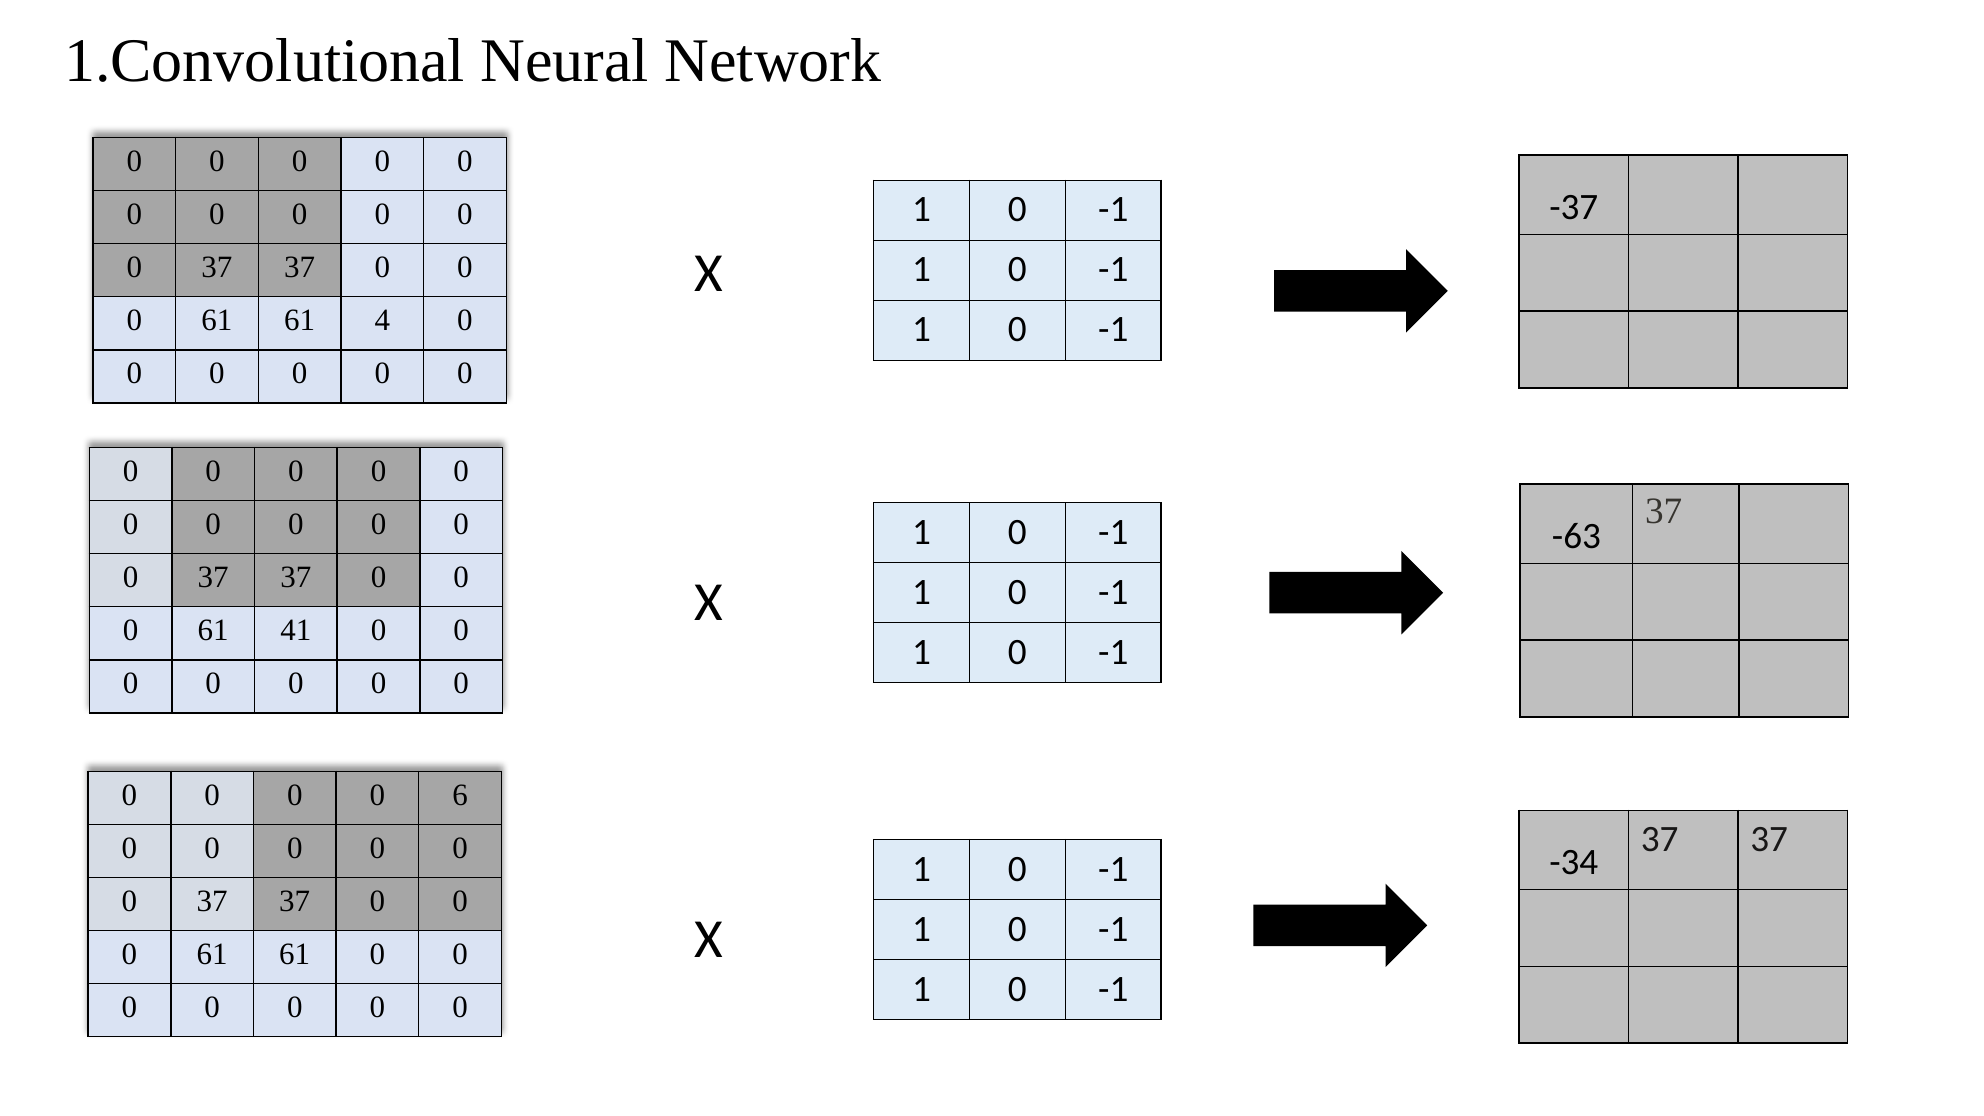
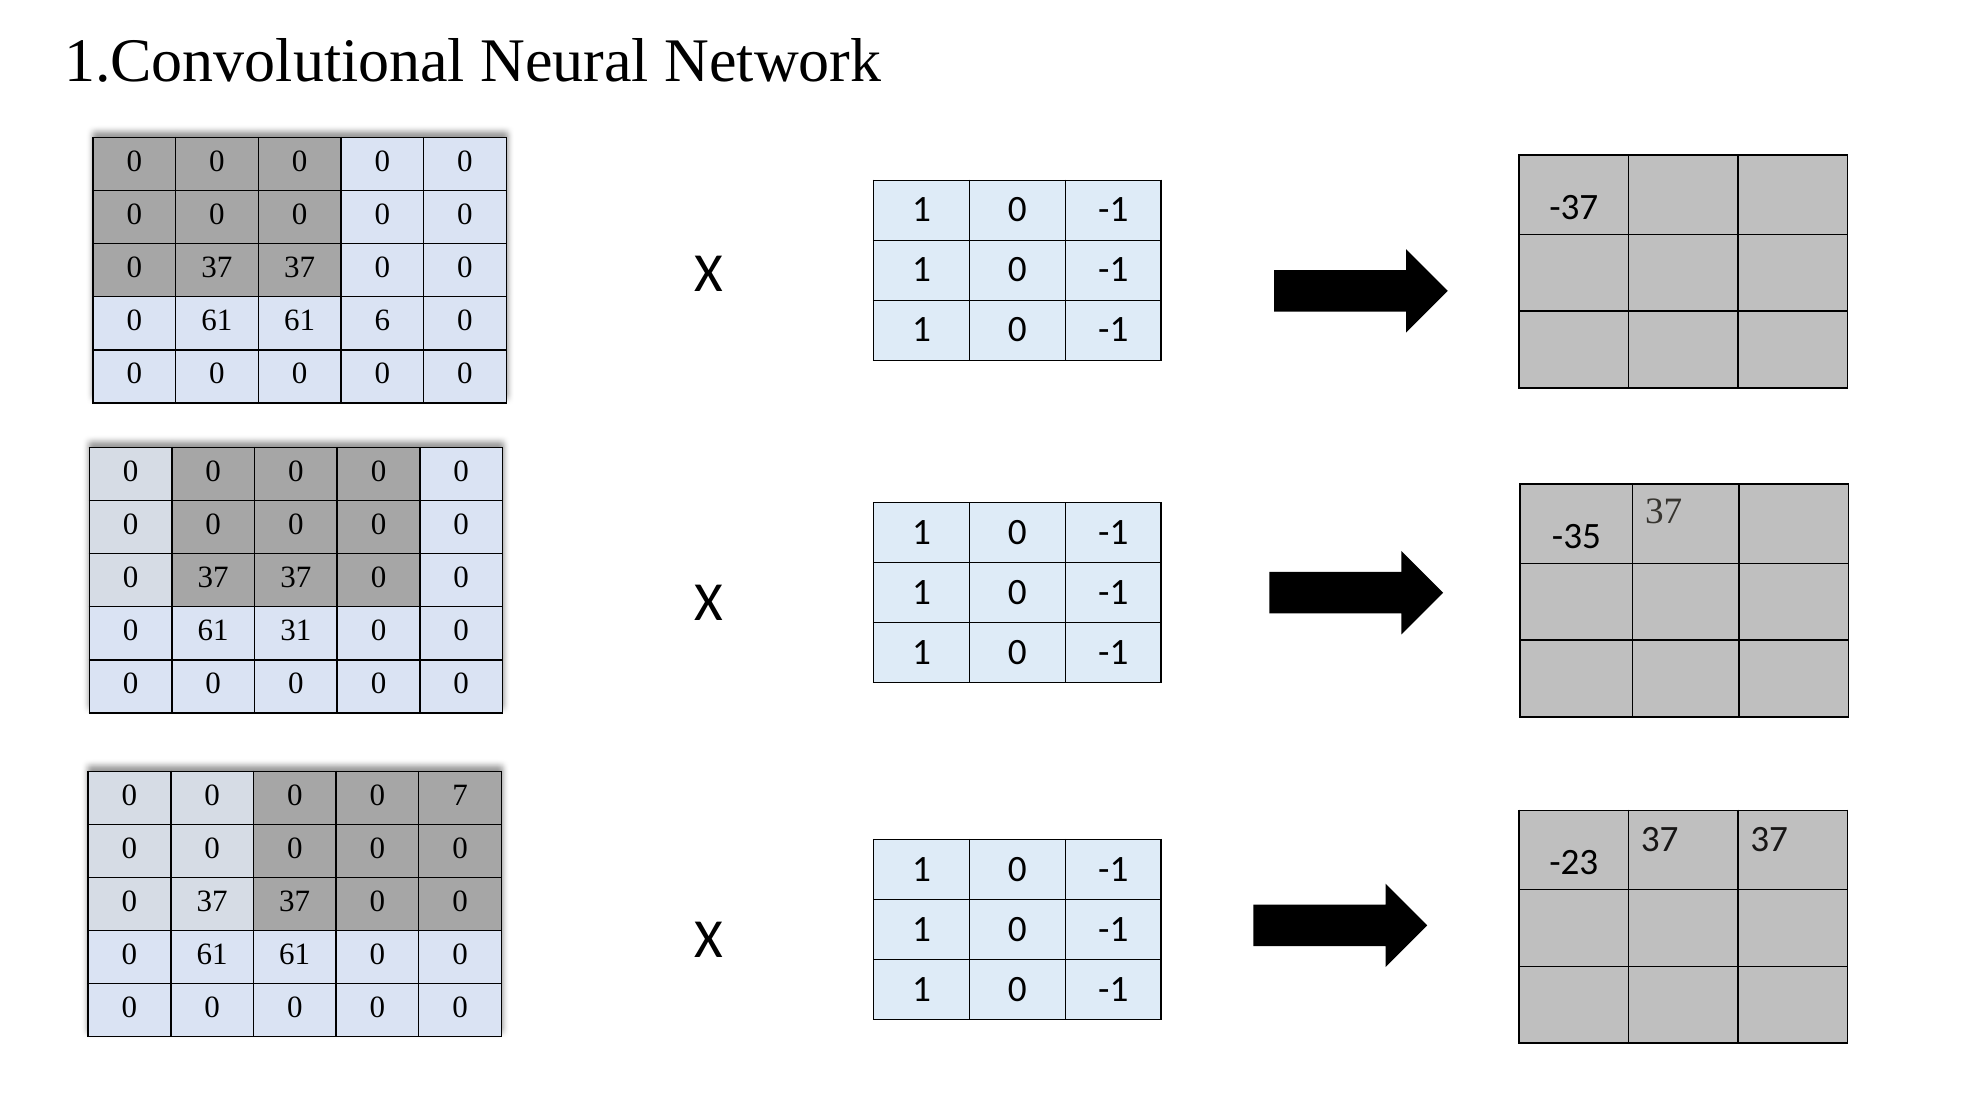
4: 4 -> 6 (382, 320)
-63: -63 -> -35 (1576, 536)
41: 41 -> 31 (296, 630)
6: 6 -> 7 (460, 795)
-34: -34 -> -23 (1574, 862)
